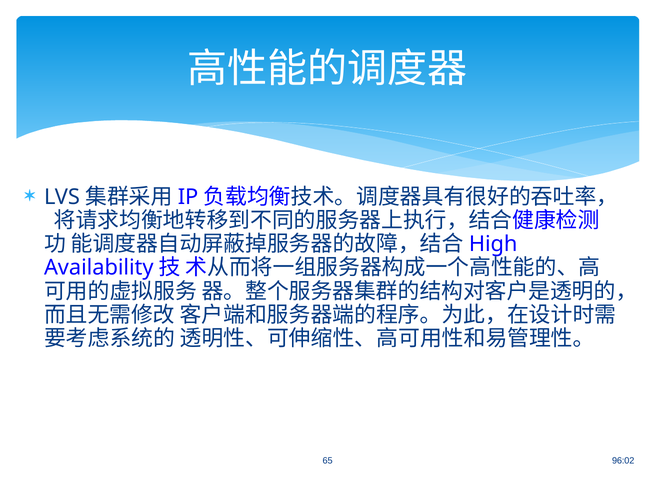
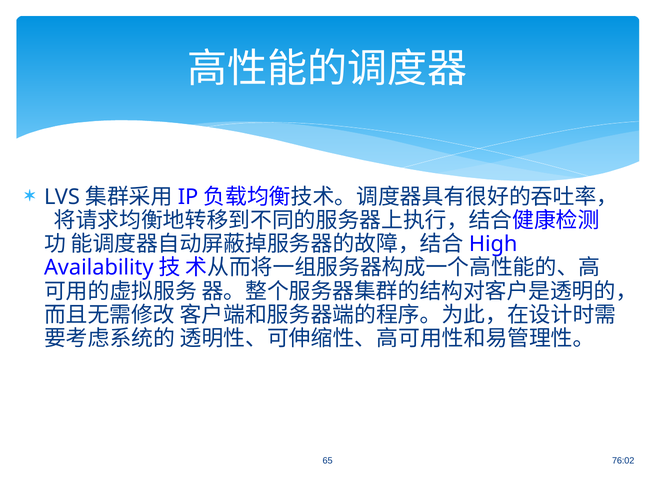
96:02: 96:02 -> 76:02 (623, 461)
